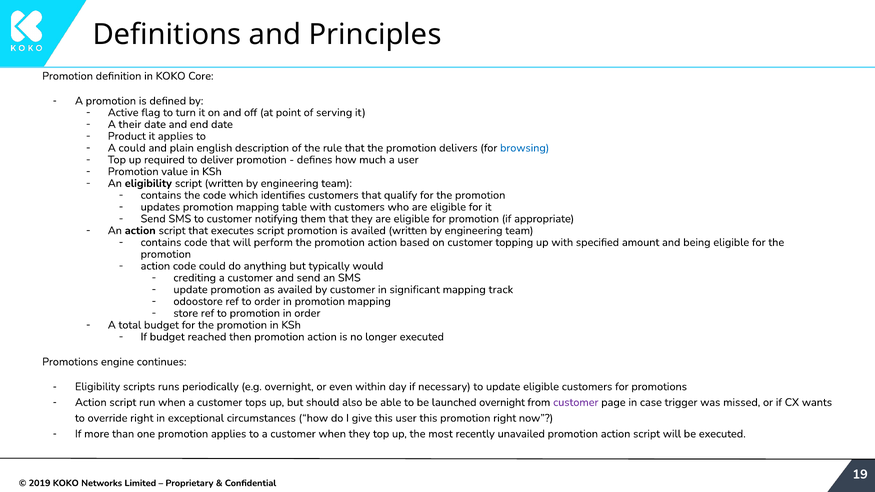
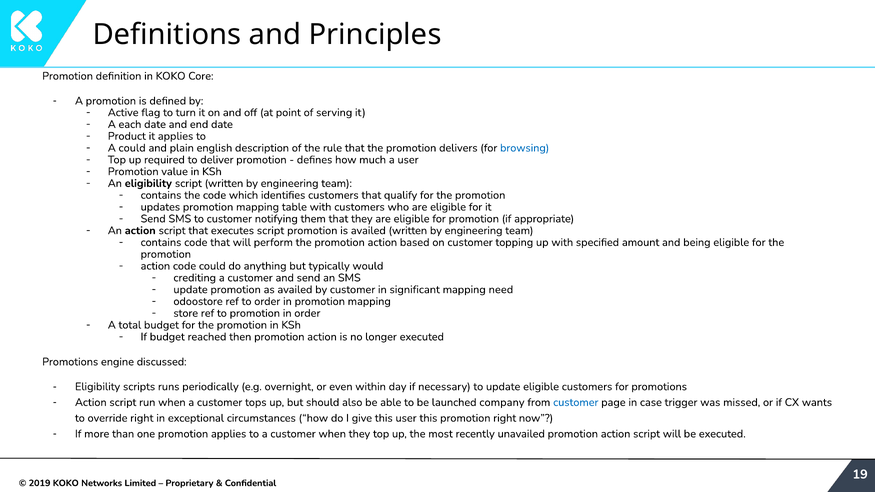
their: their -> each (130, 124)
track: track -> need (501, 290)
continues: continues -> discussed (162, 362)
launched overnight: overnight -> company (502, 402)
customer colour: purple -> blue (576, 402)
